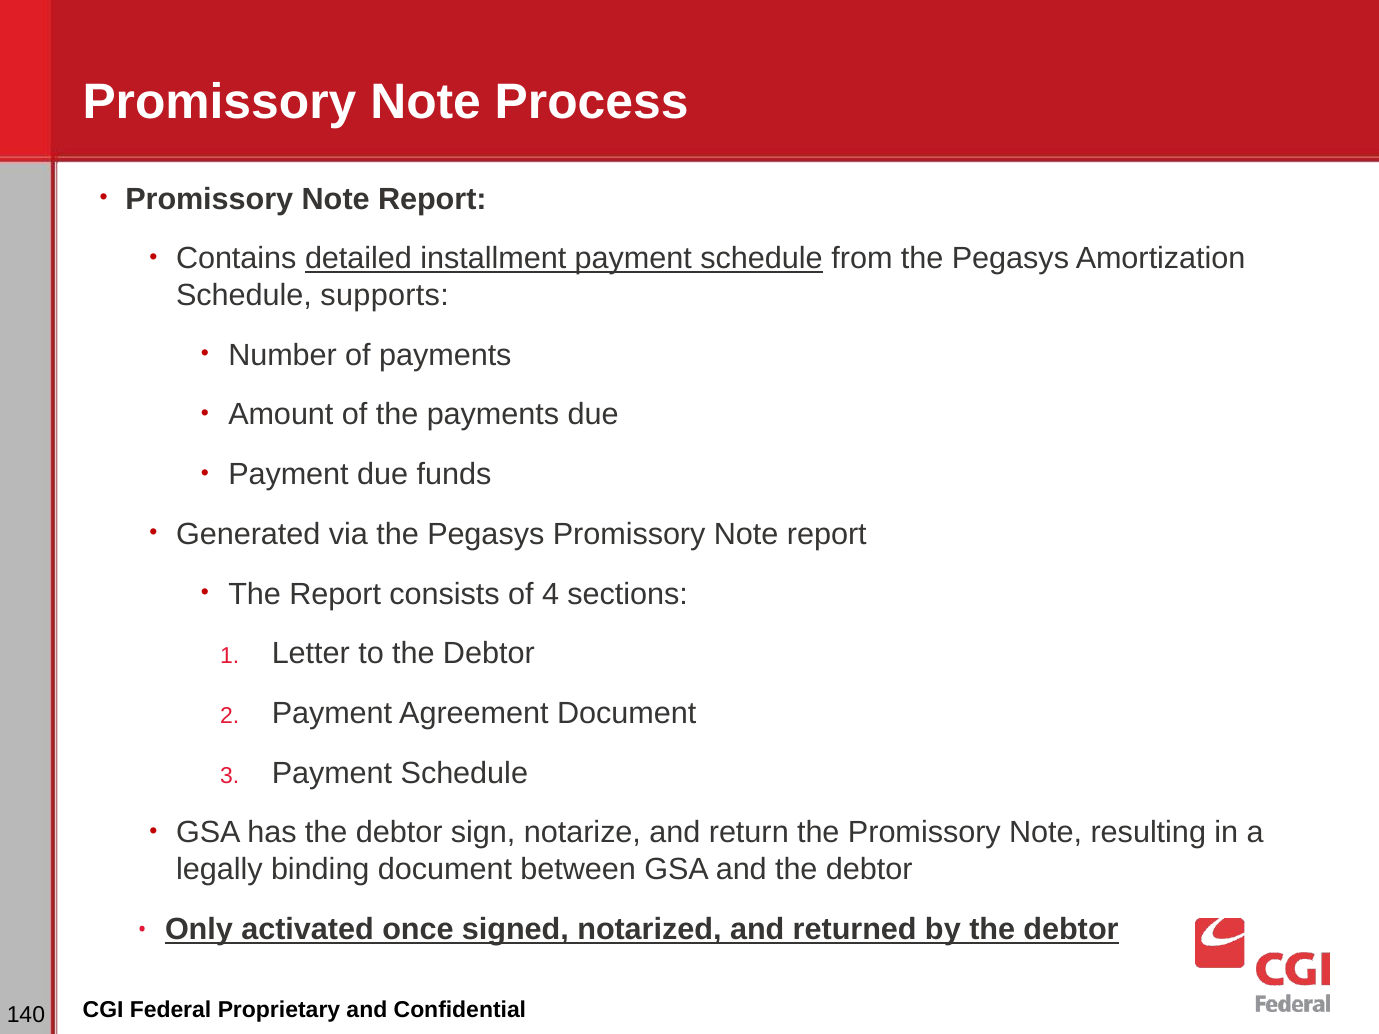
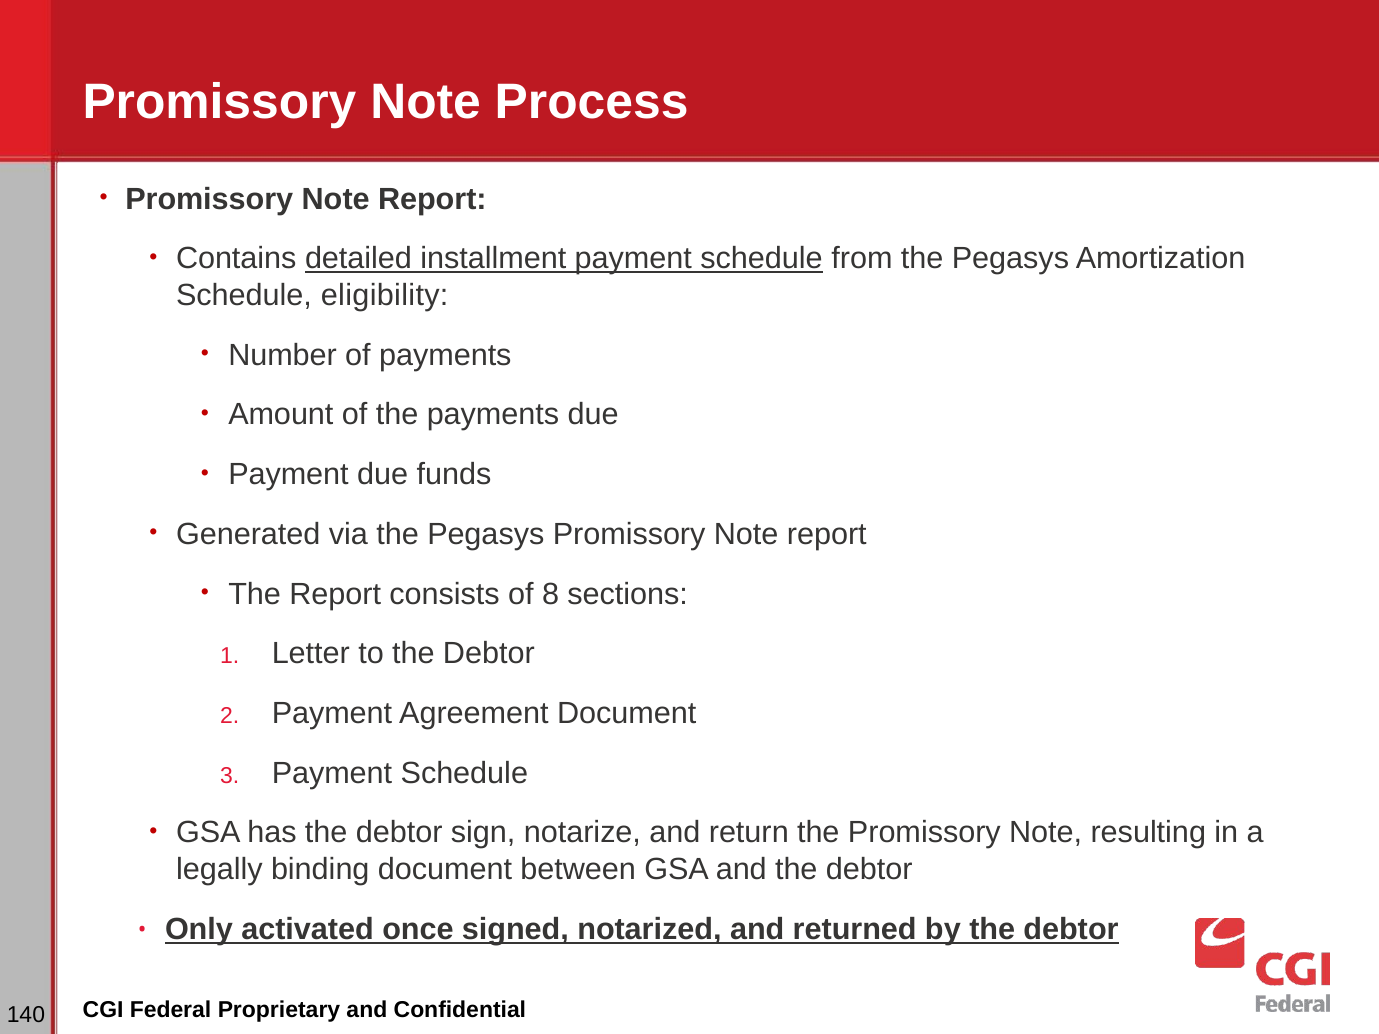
supports: supports -> eligibility (385, 295)
4: 4 -> 8 (551, 594)
